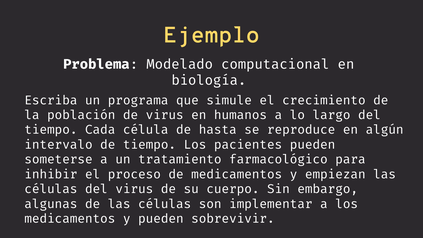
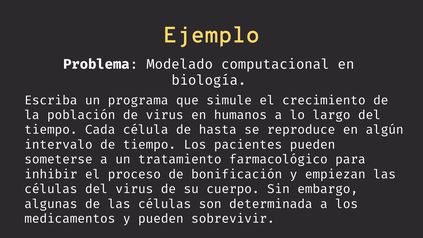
de medicamentos: medicamentos -> bonificación (237, 174)
implementar: implementar -> determinada (271, 204)
